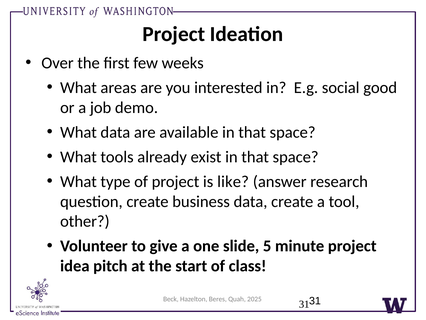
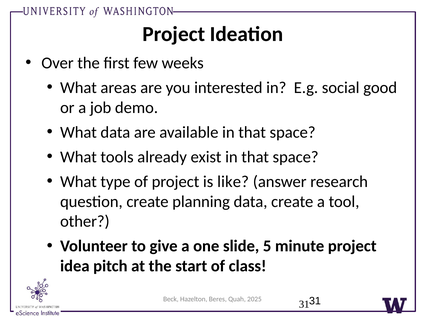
business: business -> planning (201, 201)
